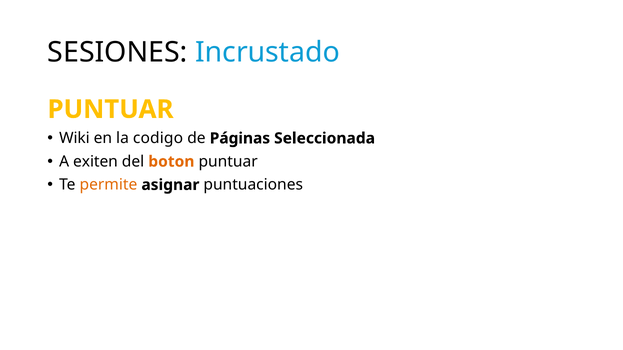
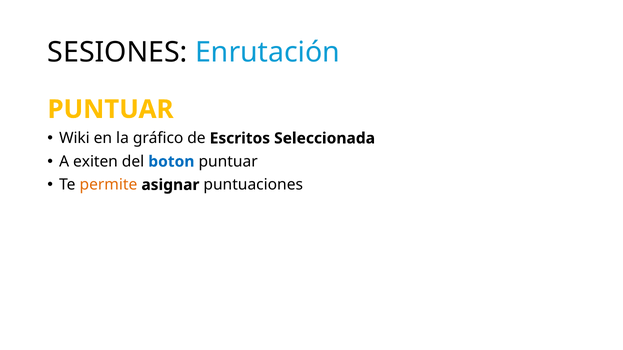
Incrustado: Incrustado -> Enrutación (268, 52)
codigo: codigo -> gráfico (158, 138)
Páginas: Páginas -> Escritos (240, 138)
boton colour: orange -> blue (171, 162)
